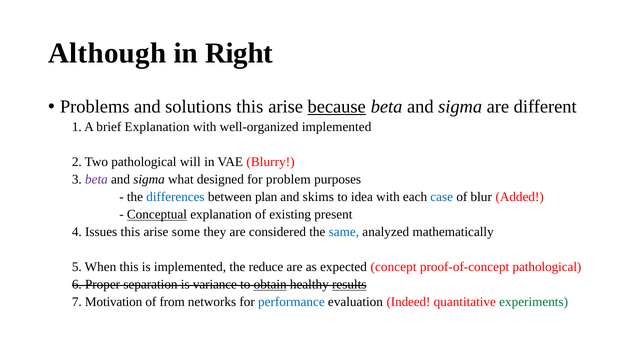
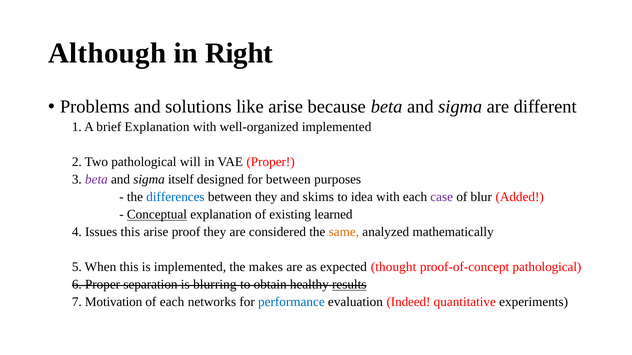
solutions this: this -> like (250, 107)
because underline: present -> none (337, 107)
VAE Blurry: Blurry -> Proper (271, 162)
what: what -> itself (181, 180)
for problem: problem -> between (288, 180)
between plan: plan -> they (266, 197)
case colour: blue -> purple (442, 197)
present: present -> learned (333, 215)
some: some -> proof (186, 232)
same colour: blue -> orange (344, 232)
reduce: reduce -> makes (266, 267)
concept: concept -> thought (394, 267)
variance: variance -> blurring (215, 285)
obtain underline: present -> none (270, 285)
of from: from -> each (172, 302)
experiments colour: green -> black (534, 302)
